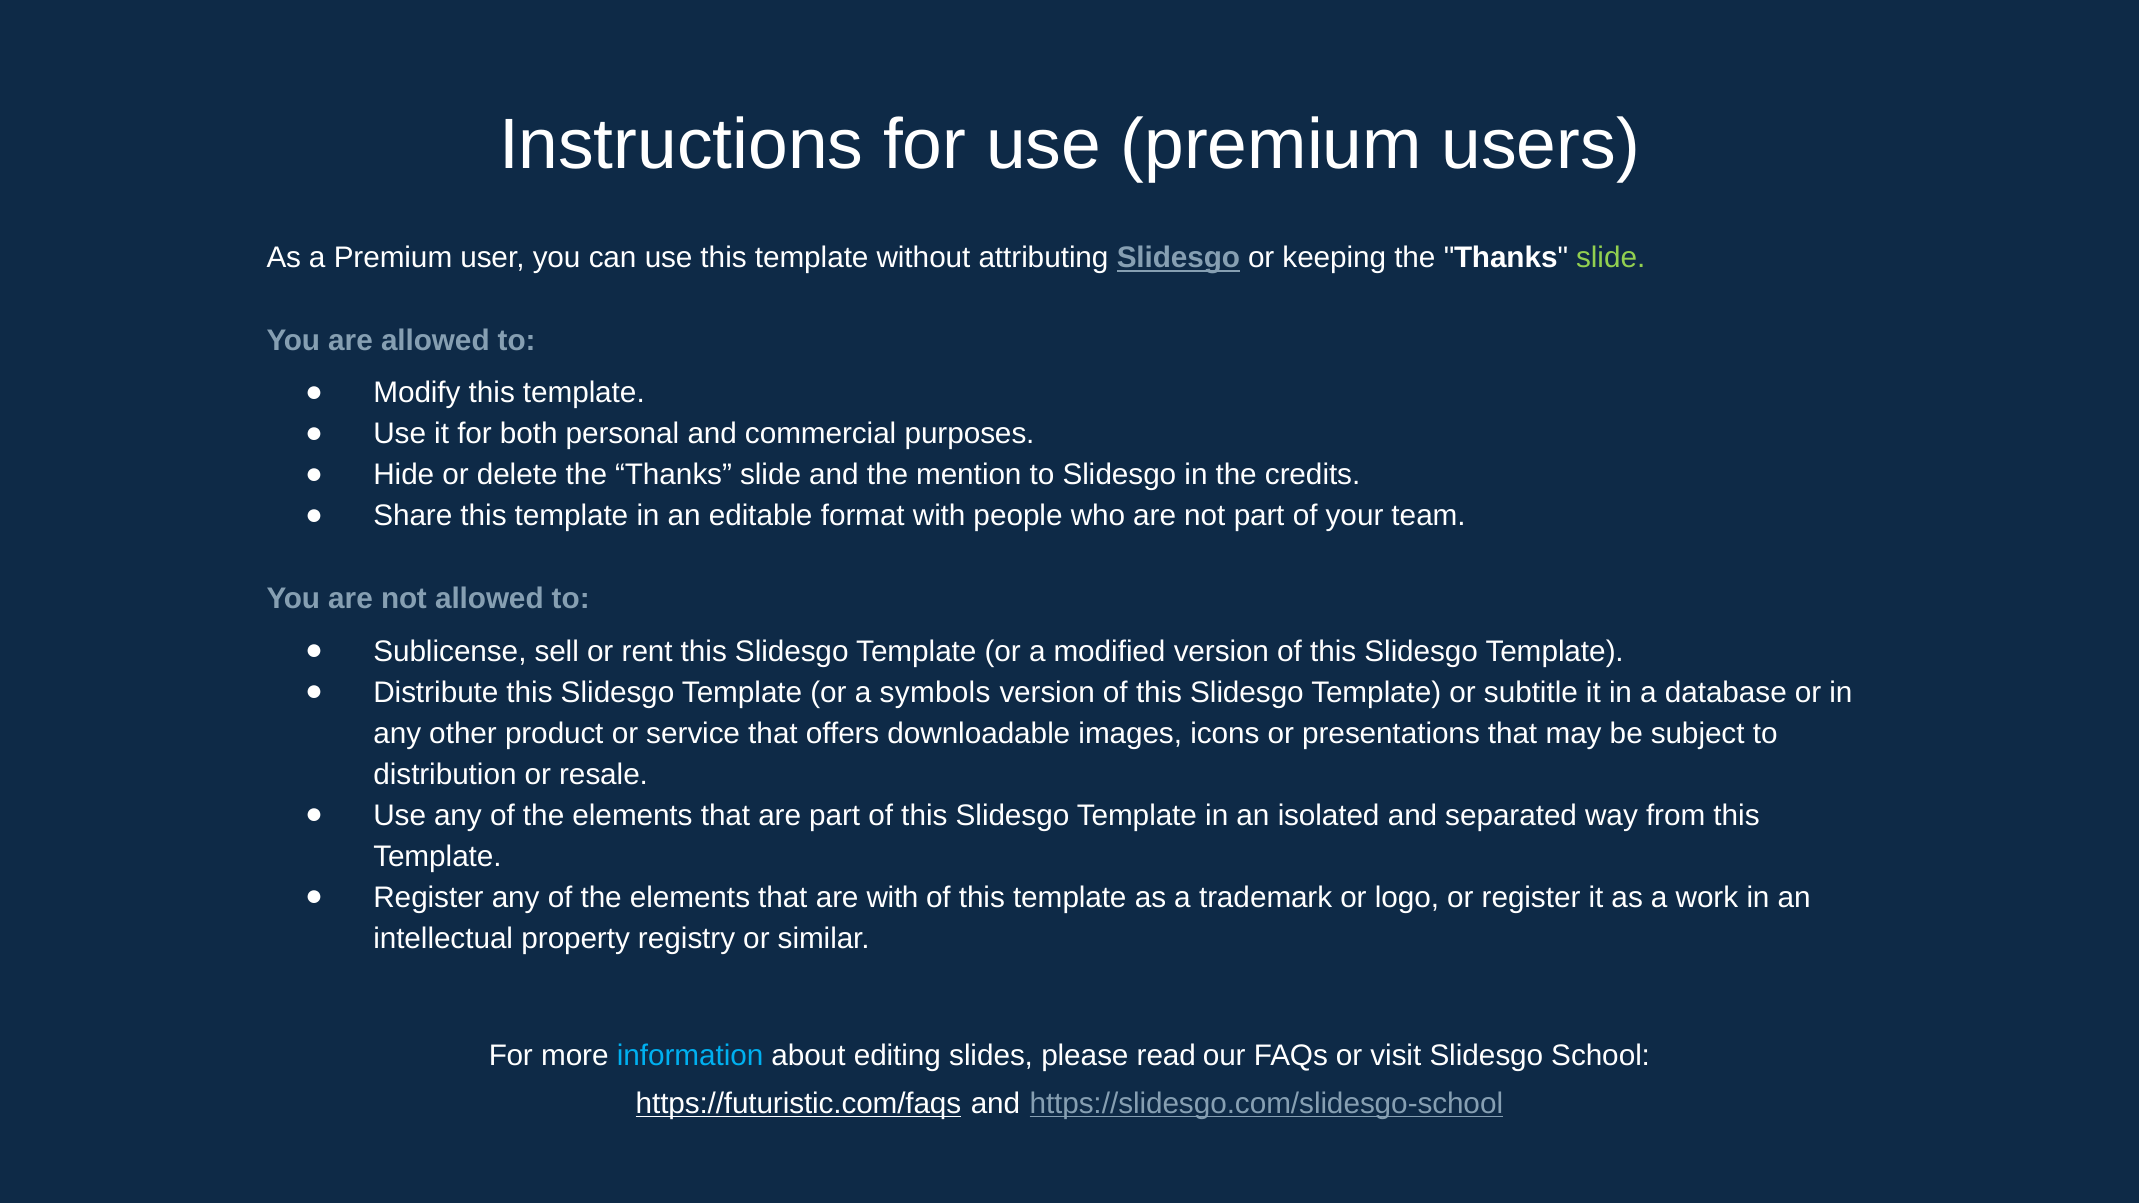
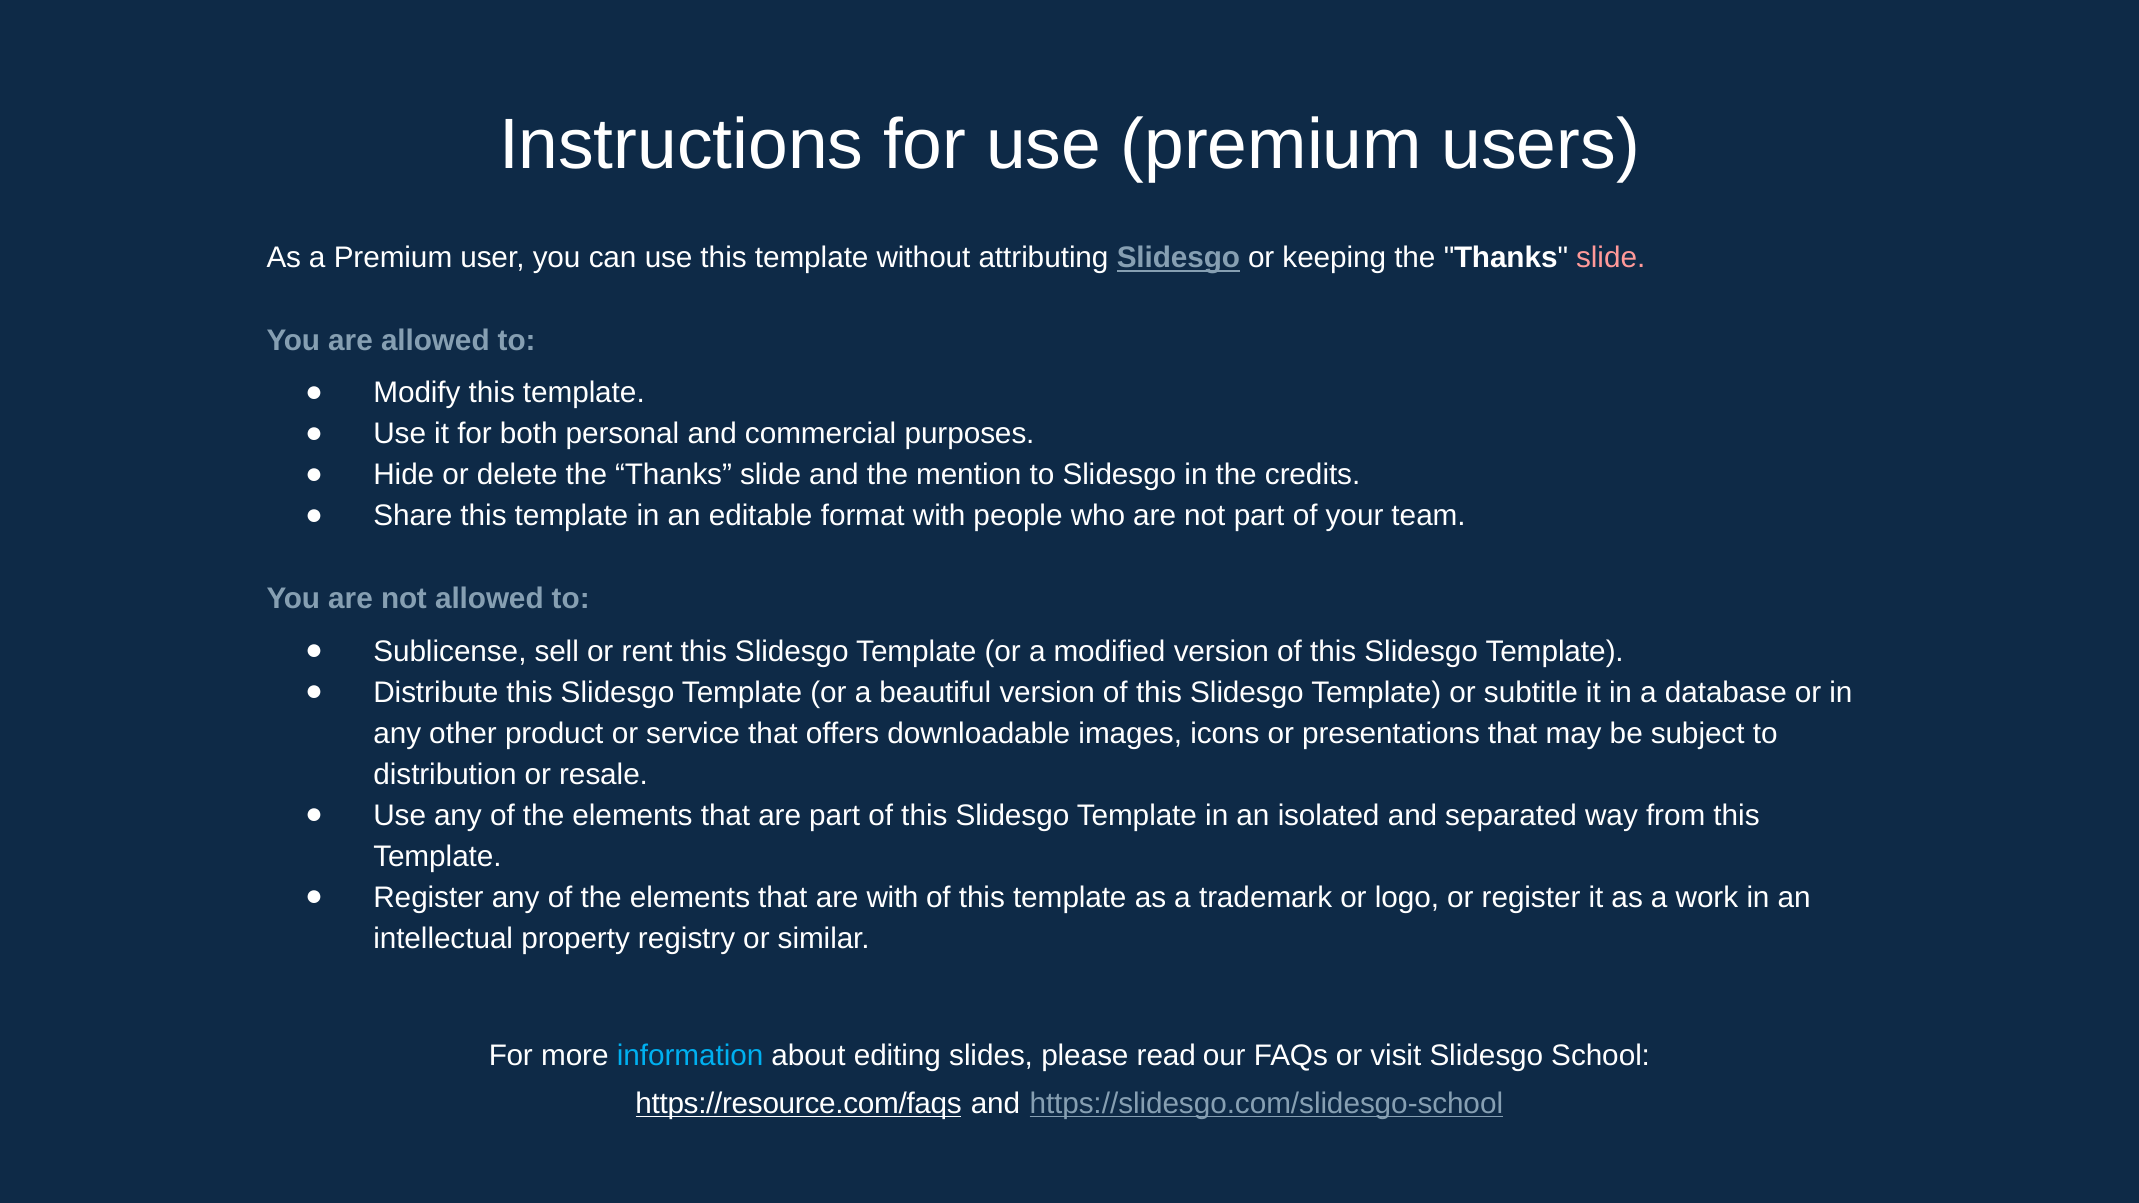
slide colour: light green -> pink (1611, 258)
symbols: symbols -> beautiful (935, 693)
https://futuristic.com/faqs: https://futuristic.com/faqs -> https://resource.com/faqs (799, 1104)
